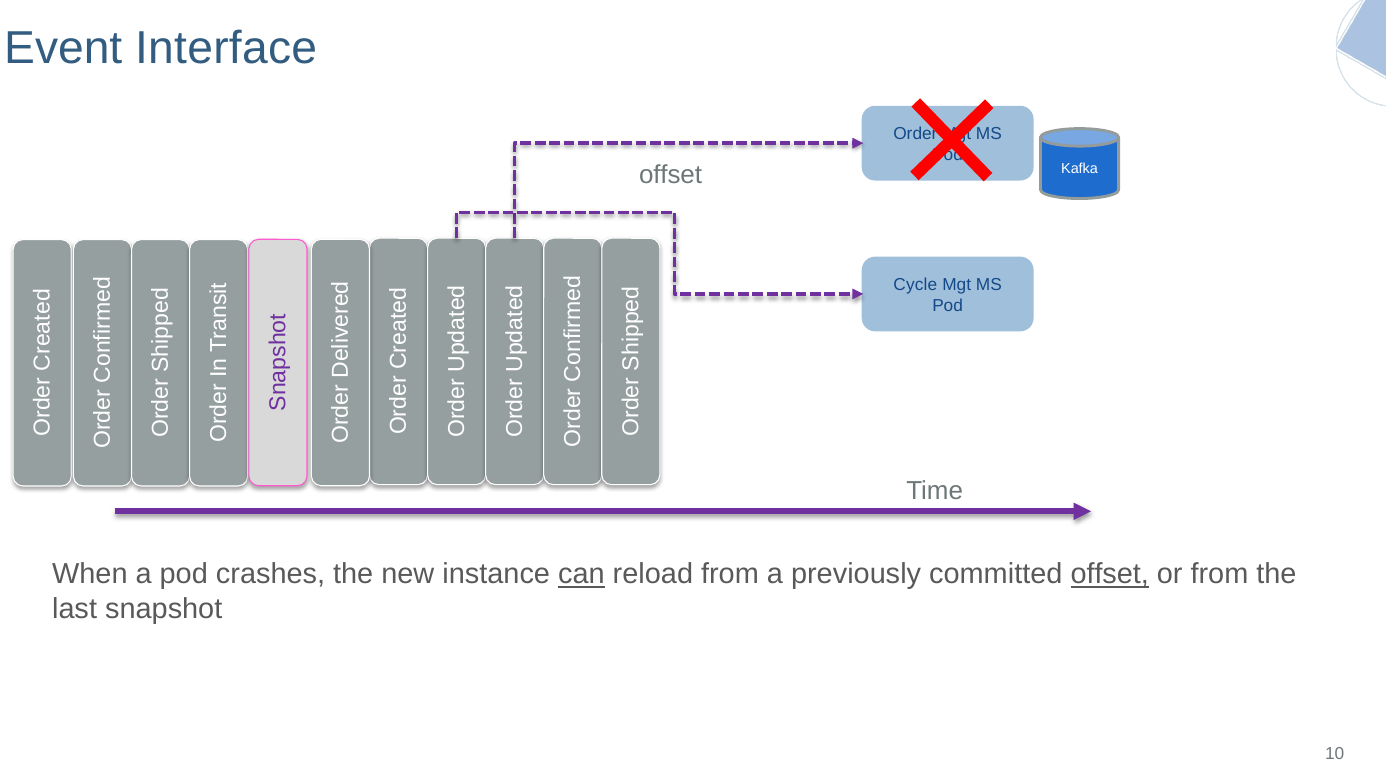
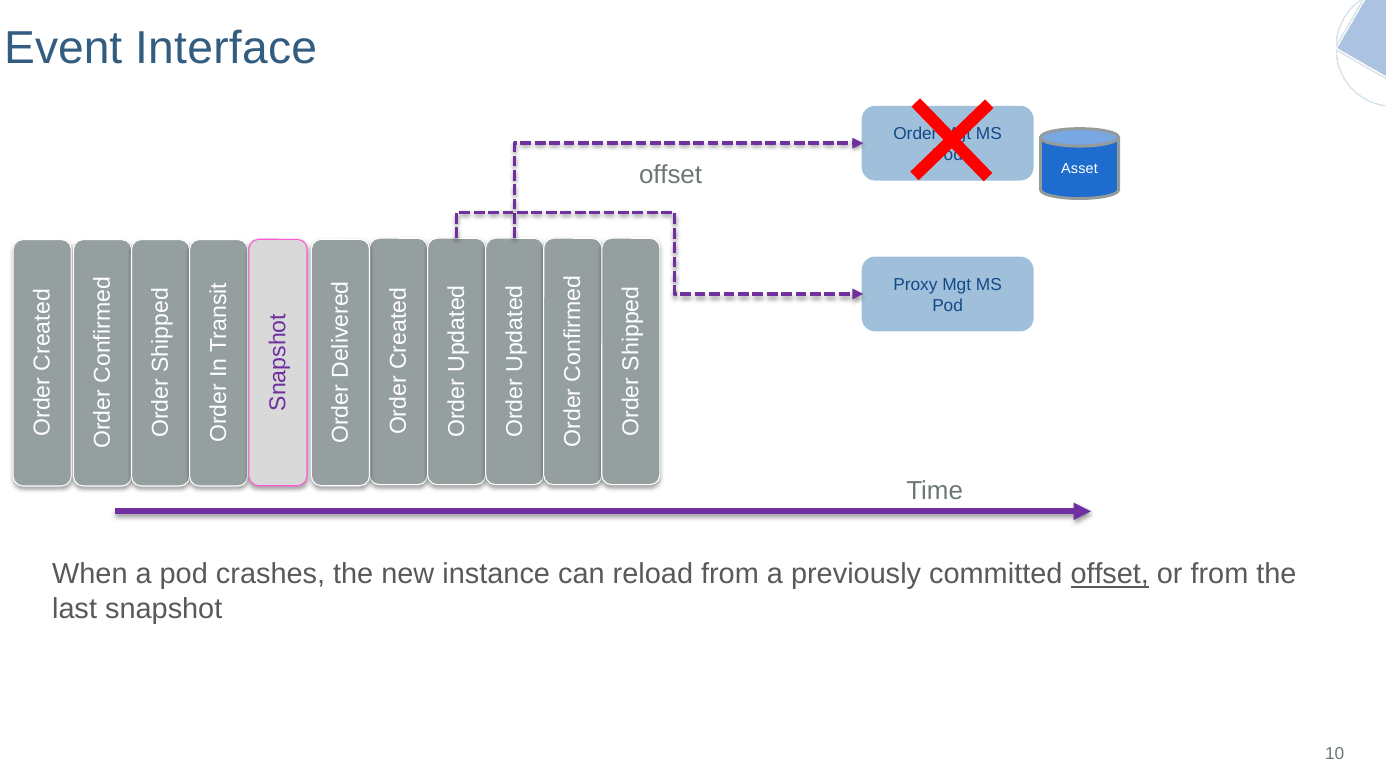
Kafka: Kafka -> Asset (1079, 169)
Cycle: Cycle -> Proxy (915, 285)
can underline: present -> none (581, 575)
